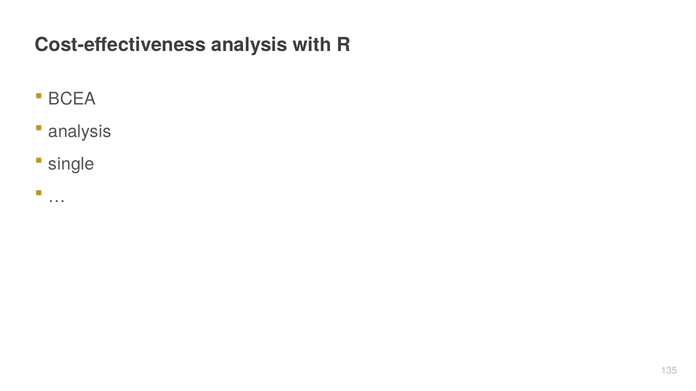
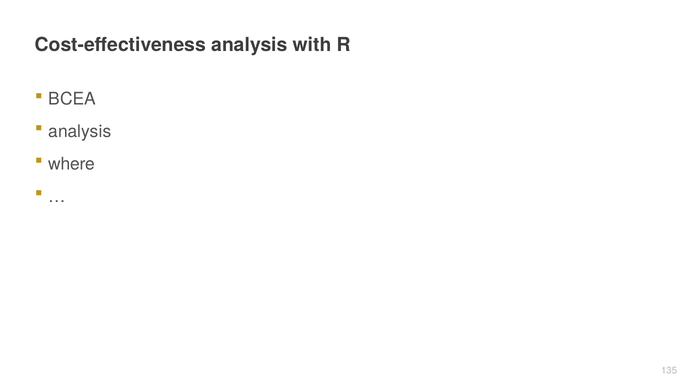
single: single -> where (72, 164)
